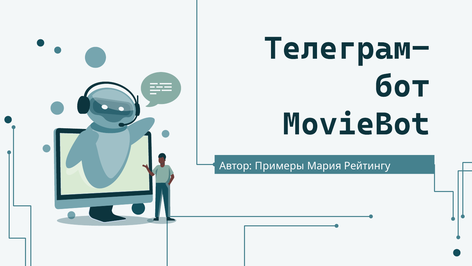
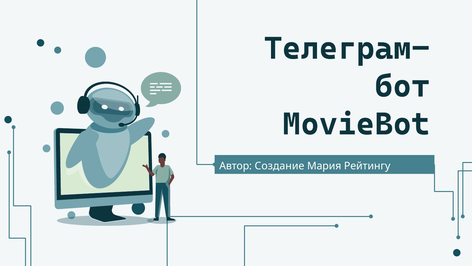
Примеры: Примеры -> Создание (279, 166)
